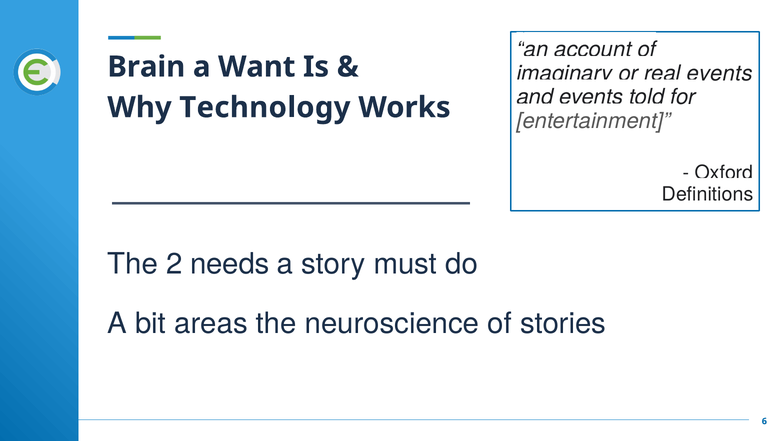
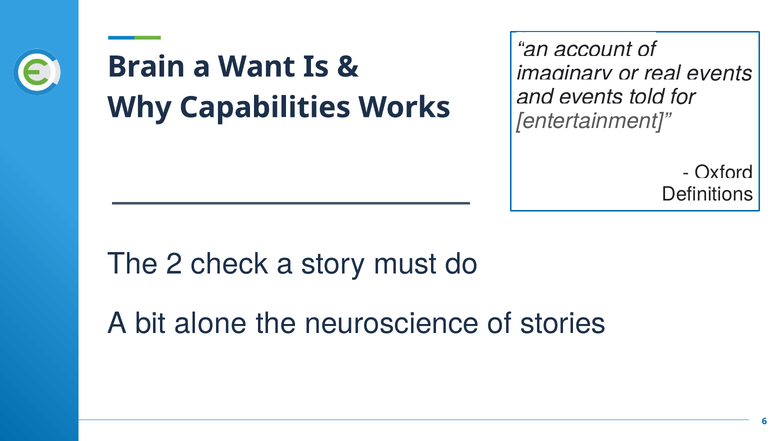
Technology: Technology -> Capabilities (265, 108)
needs: needs -> check (230, 264)
areas: areas -> alone (211, 324)
